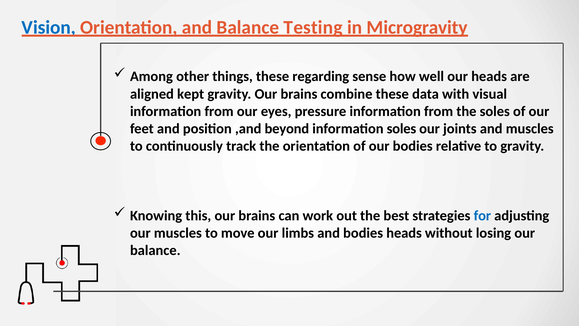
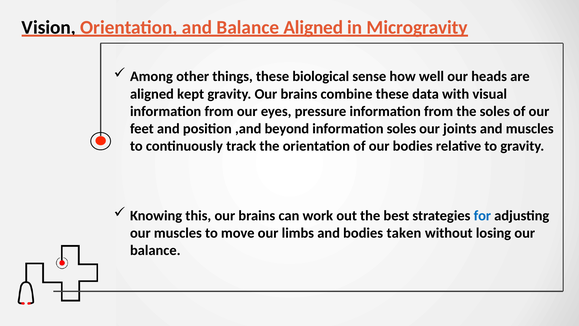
Vision colour: blue -> black (49, 27)
Balance Testing: Testing -> Aligned (313, 27)
regarding: regarding -> biological (321, 76)
bodies heads: heads -> taken (404, 233)
